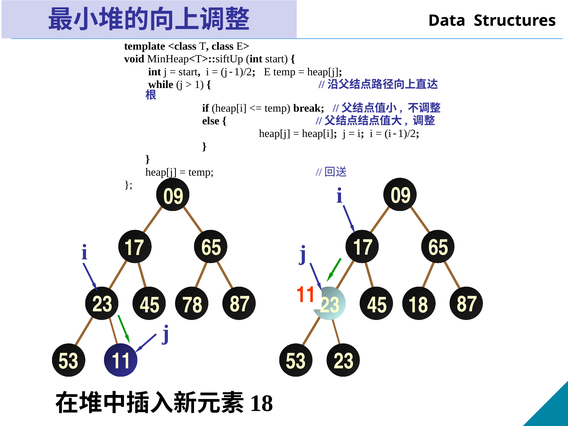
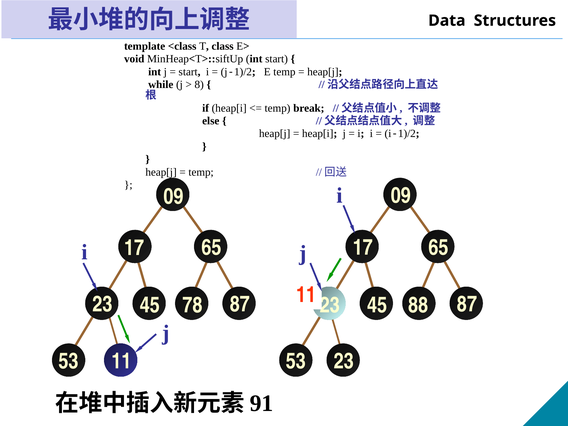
1: 1 -> 8 (199, 85)
78 18: 18 -> 88 (418, 305)
18: 18 -> 91 (262, 403)
